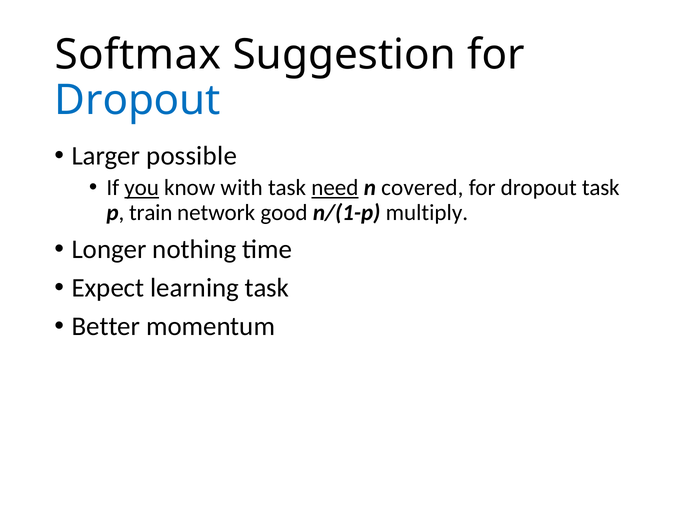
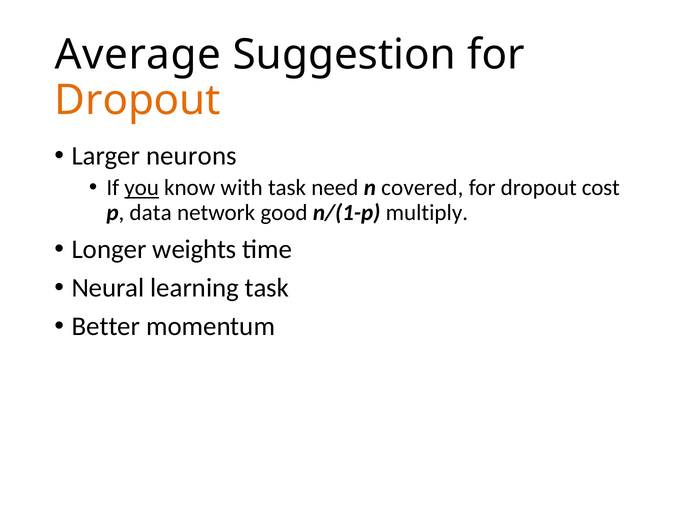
Softmax: Softmax -> Average (138, 55)
Dropout colour: blue -> orange (138, 100)
possible: possible -> neurons (192, 156)
need underline: present -> none (335, 188)
dropout task: task -> cost (601, 188)
train: train -> data (151, 213)
nothing: nothing -> weights (194, 249)
Expect: Expect -> Neural (108, 288)
